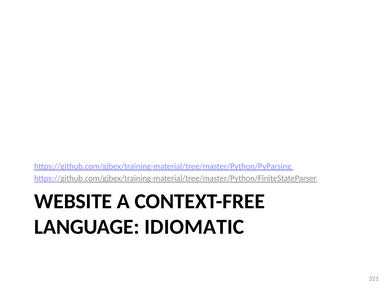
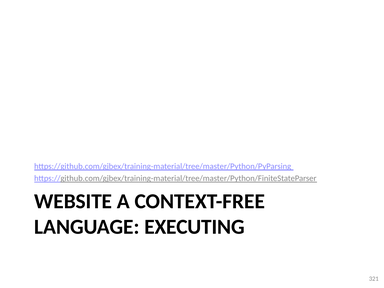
IDIOMATIC: IDIOMATIC -> EXECUTING (194, 227)
